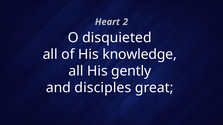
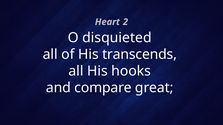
knowledge: knowledge -> transcends (140, 55)
gently: gently -> hooks (131, 71)
disciples: disciples -> compare (103, 88)
